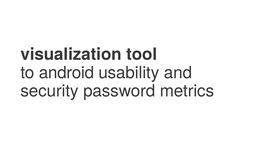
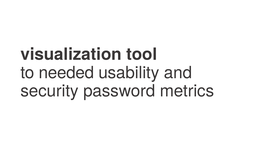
android: android -> needed (66, 73)
